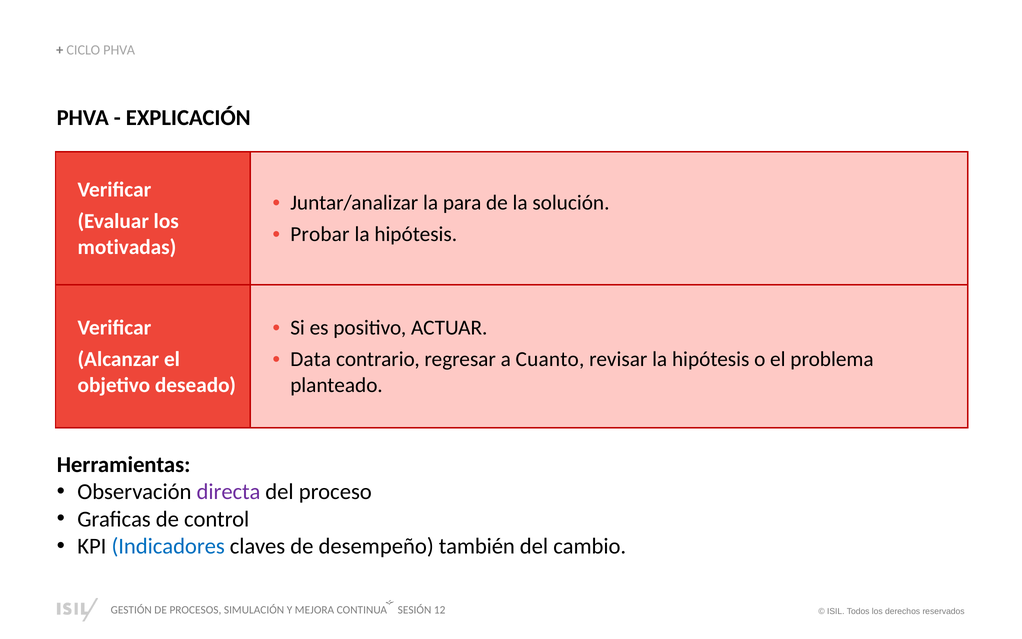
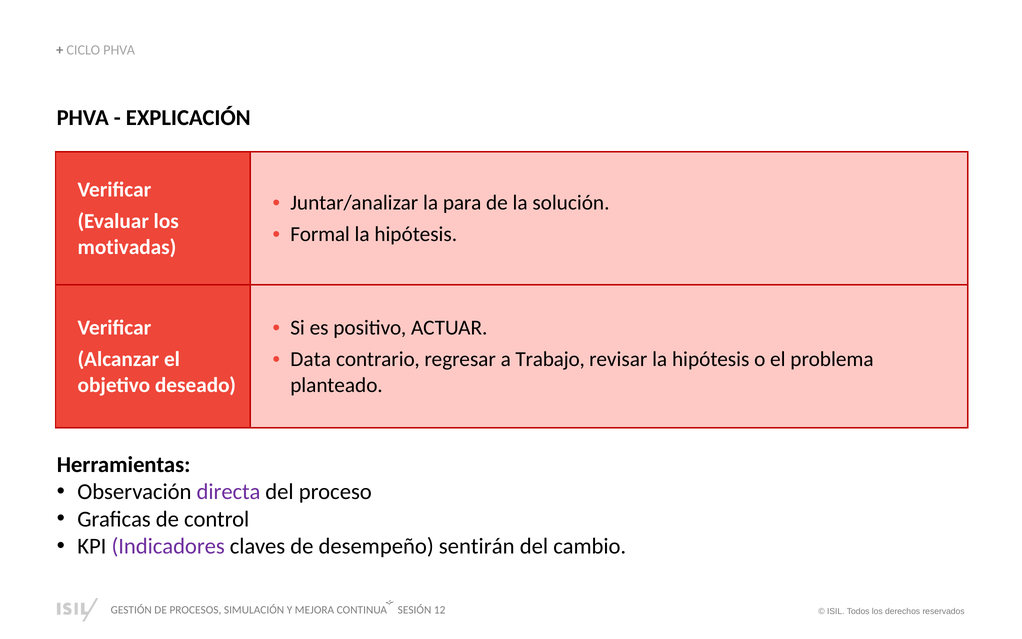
Probar: Probar -> Formal (320, 234)
Cuanto: Cuanto -> Trabajo (550, 359)
Indicadores colour: blue -> purple (168, 546)
también: también -> sentirán (477, 546)
